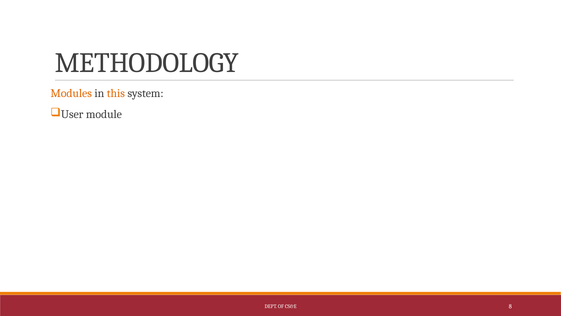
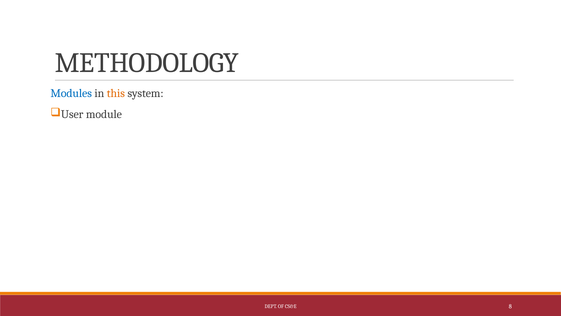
Modules colour: orange -> blue (71, 93)
